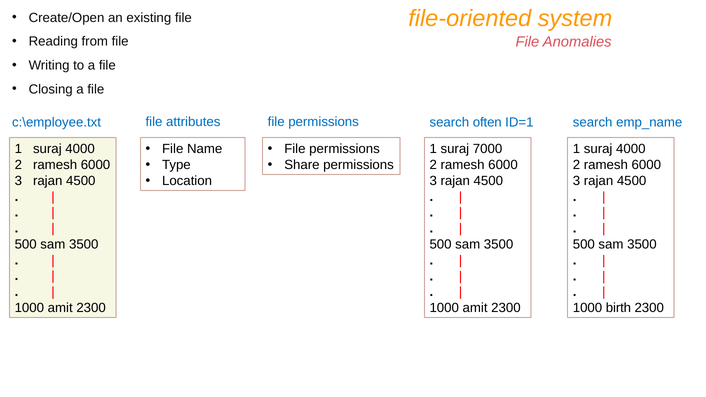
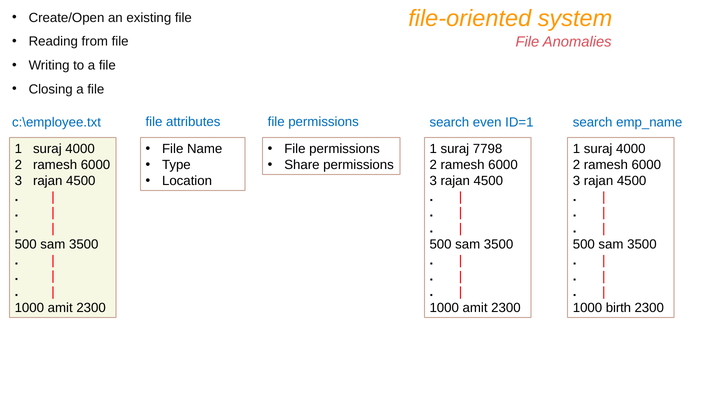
often: often -> even (487, 123)
7000: 7000 -> 7798 (488, 149)
